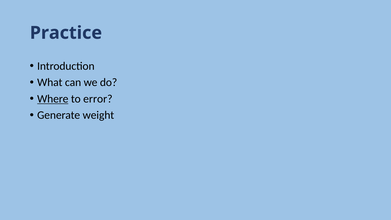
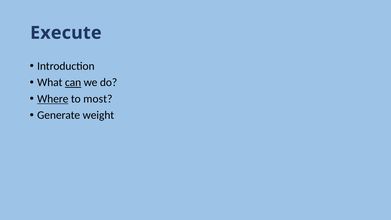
Practice: Practice -> Execute (66, 33)
can underline: none -> present (73, 82)
error: error -> most (98, 99)
